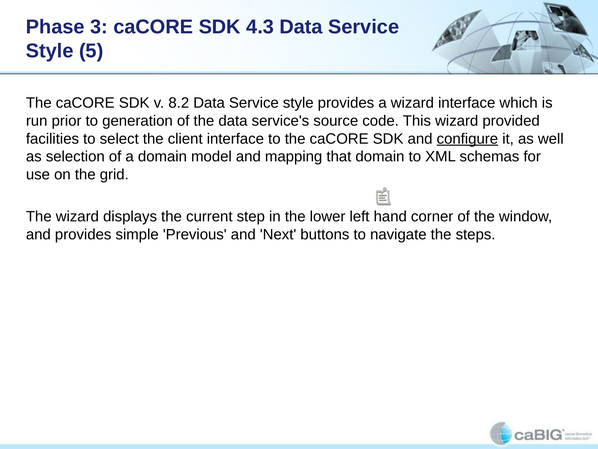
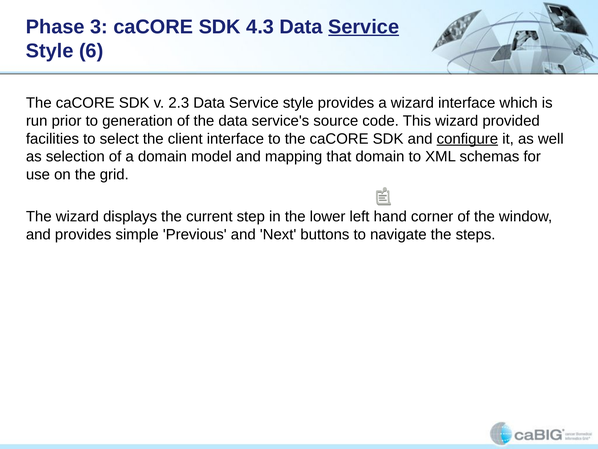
Service underline: none -> present (364, 27)
5: 5 -> 6 (91, 51)
8.2: 8.2 -> 2.3 (179, 103)
